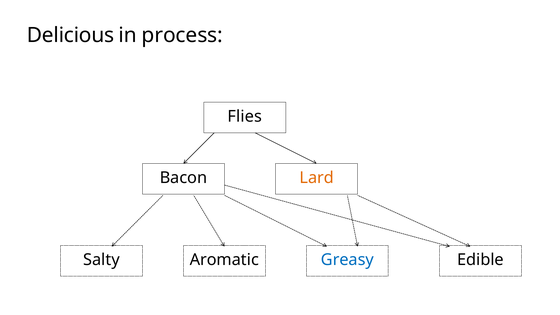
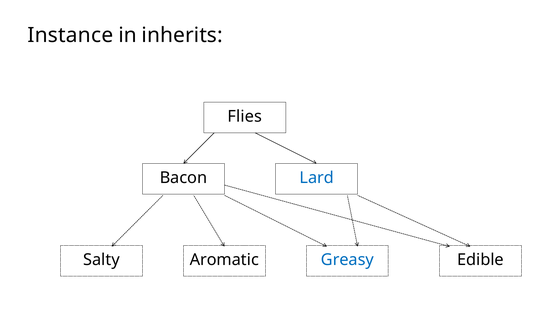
Delicious: Delicious -> Instance (70, 35)
process: process -> inherits (182, 35)
Lard colour: orange -> blue (317, 178)
